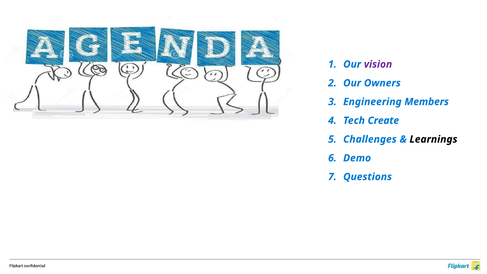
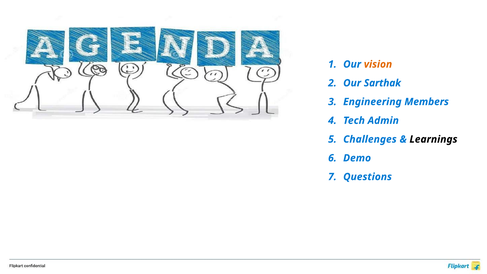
vision colour: purple -> orange (378, 64)
Owners: Owners -> Sarthak (382, 83)
Create: Create -> Admin (383, 121)
